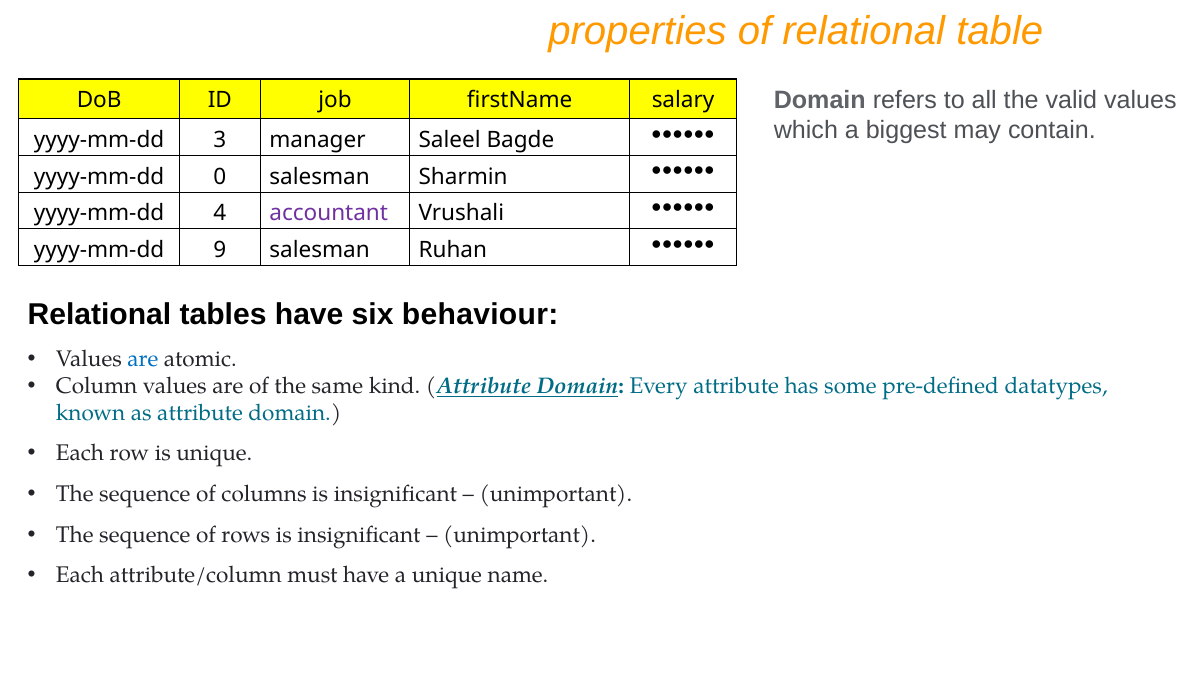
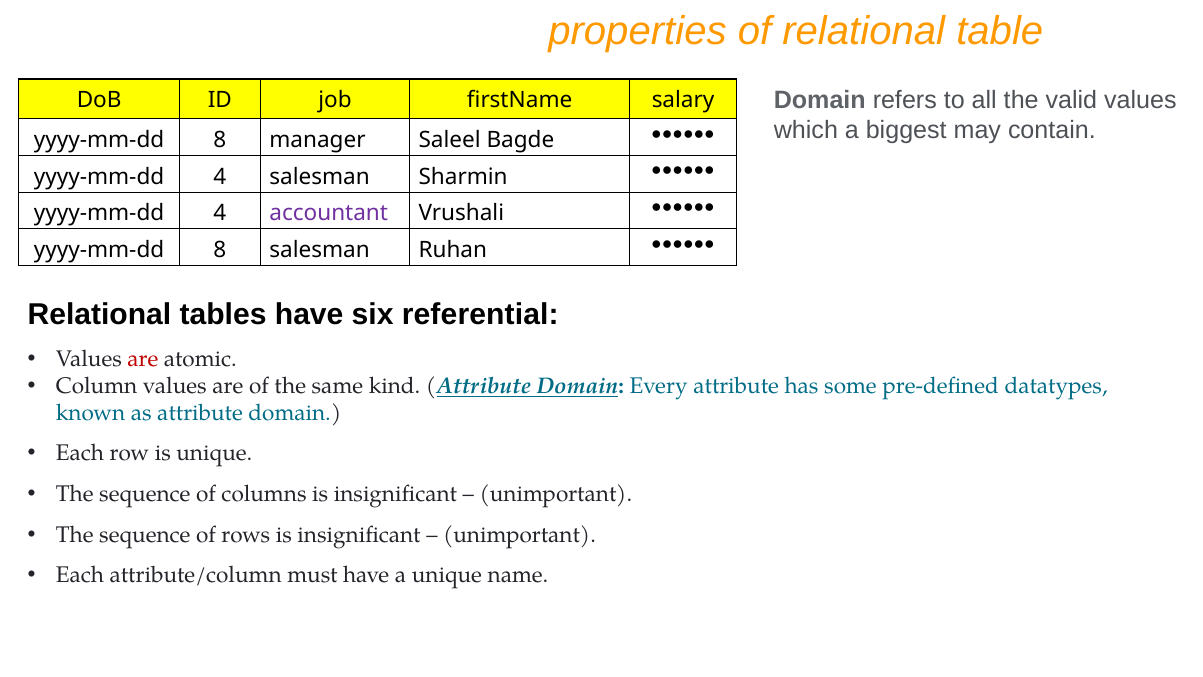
3: 3 -> 8 (220, 140)
0: 0 -> 4 (220, 177)
9: 9 -> 8 (220, 250)
behaviour: behaviour -> referential (480, 314)
are colour: blue -> red (143, 359)
